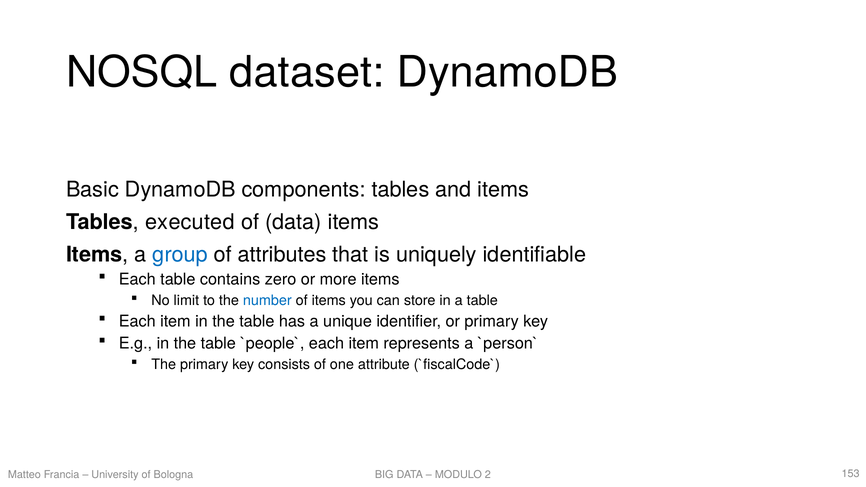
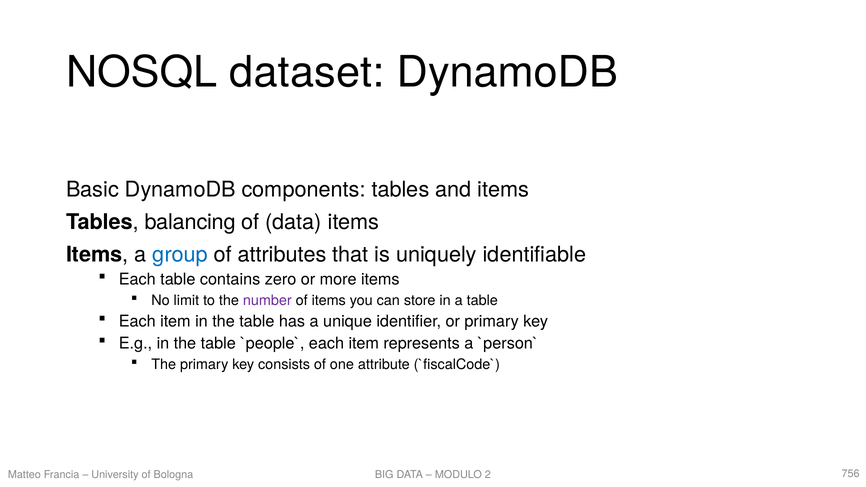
executed: executed -> balancing (190, 222)
number colour: blue -> purple (267, 301)
153: 153 -> 756 (851, 474)
